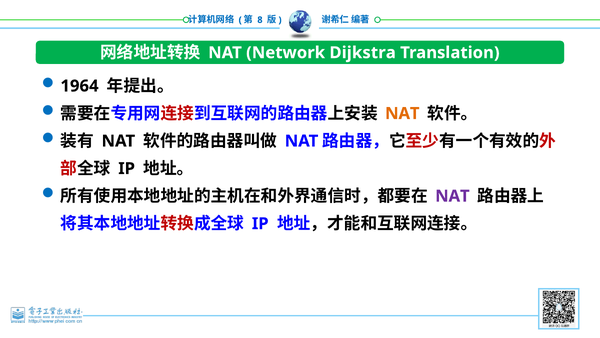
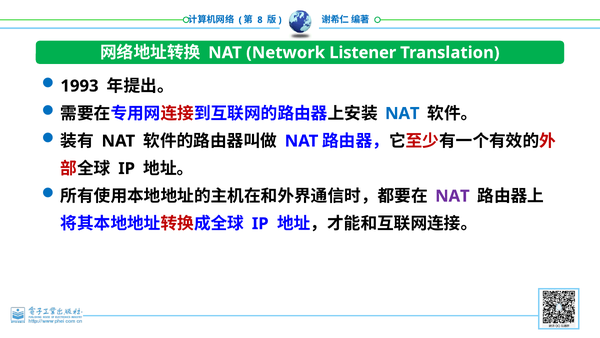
Dijkstra: Dijkstra -> Listener (363, 53)
1964: 1964 -> 1993 (80, 86)
NAT colour: orange -> blue (402, 113)
